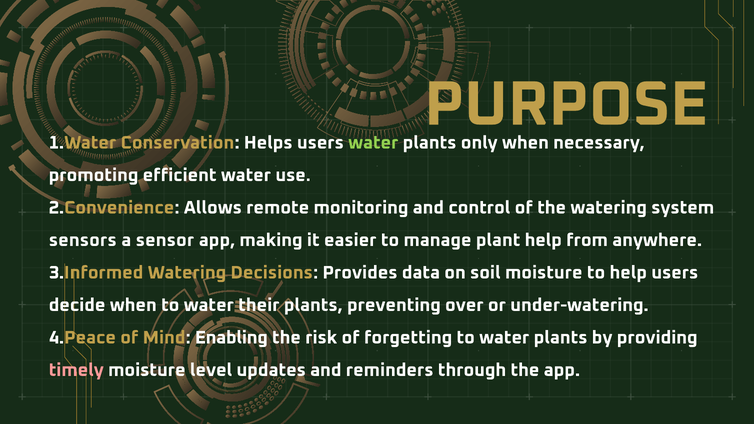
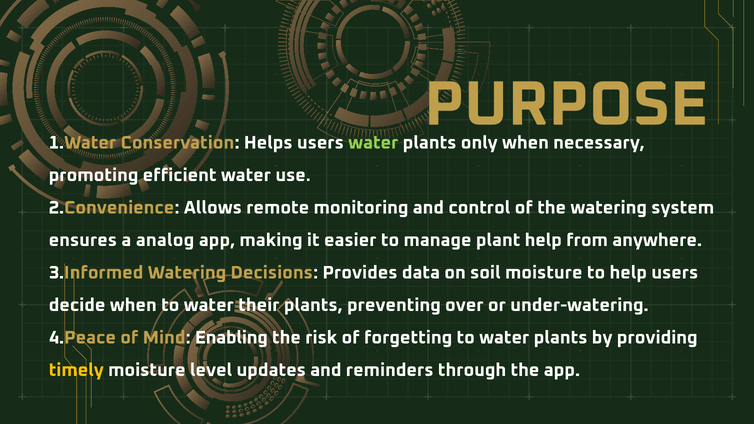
sensors: sensors -> ensures (83, 240)
sensor: sensor -> analog (165, 240)
timely colour: pink -> yellow (76, 370)
